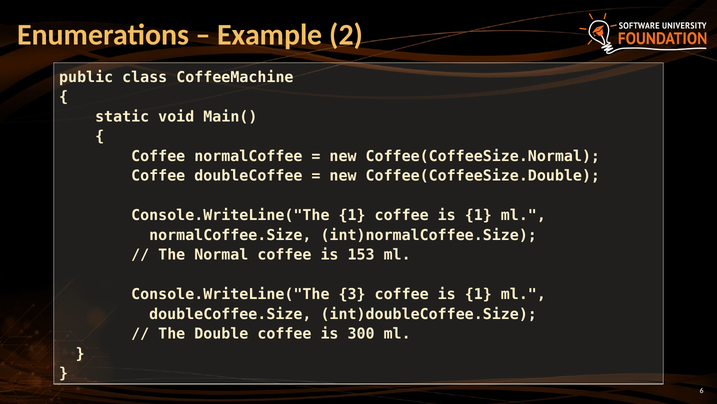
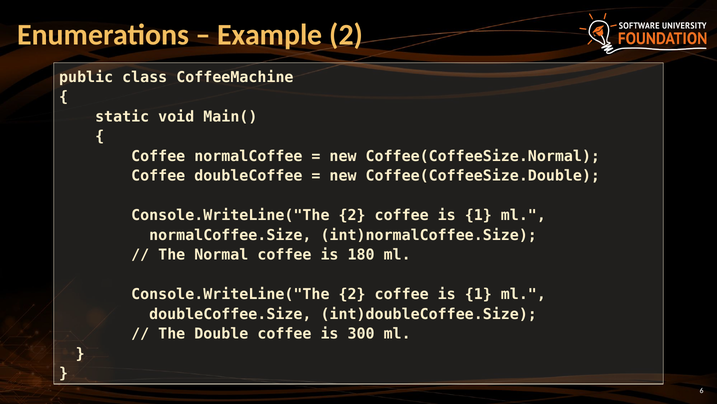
1: 1 -> 2 (352, 215)
153: 153 -> 180 (361, 255)
3: 3 -> 2 (352, 294)
